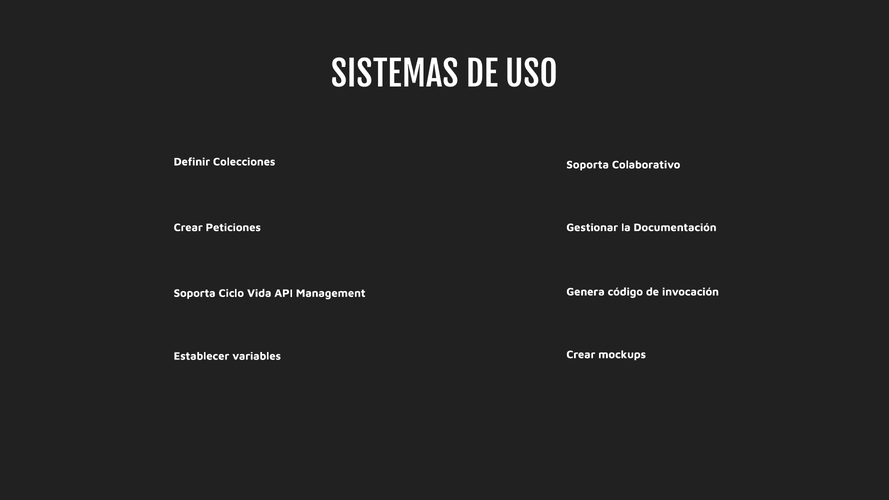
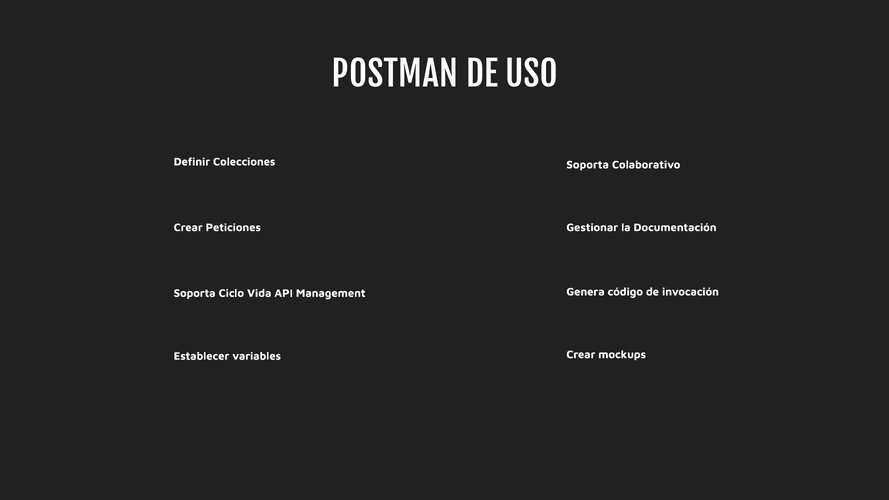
SISTEMAS: SISTEMAS -> POSTMAN (395, 75)
